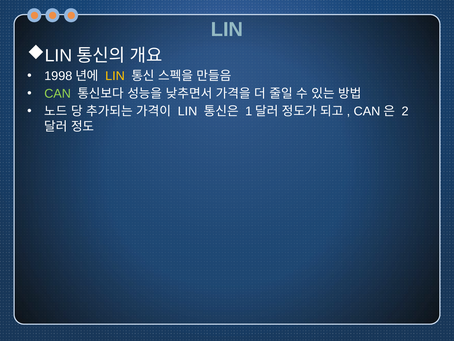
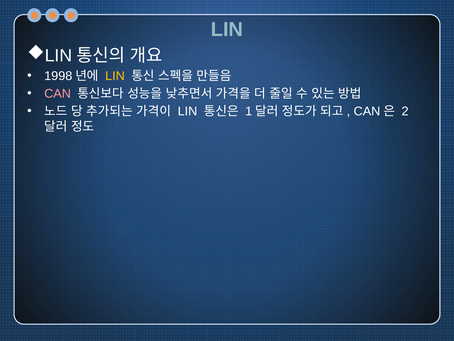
CAN colour: light green -> pink (58, 94)
